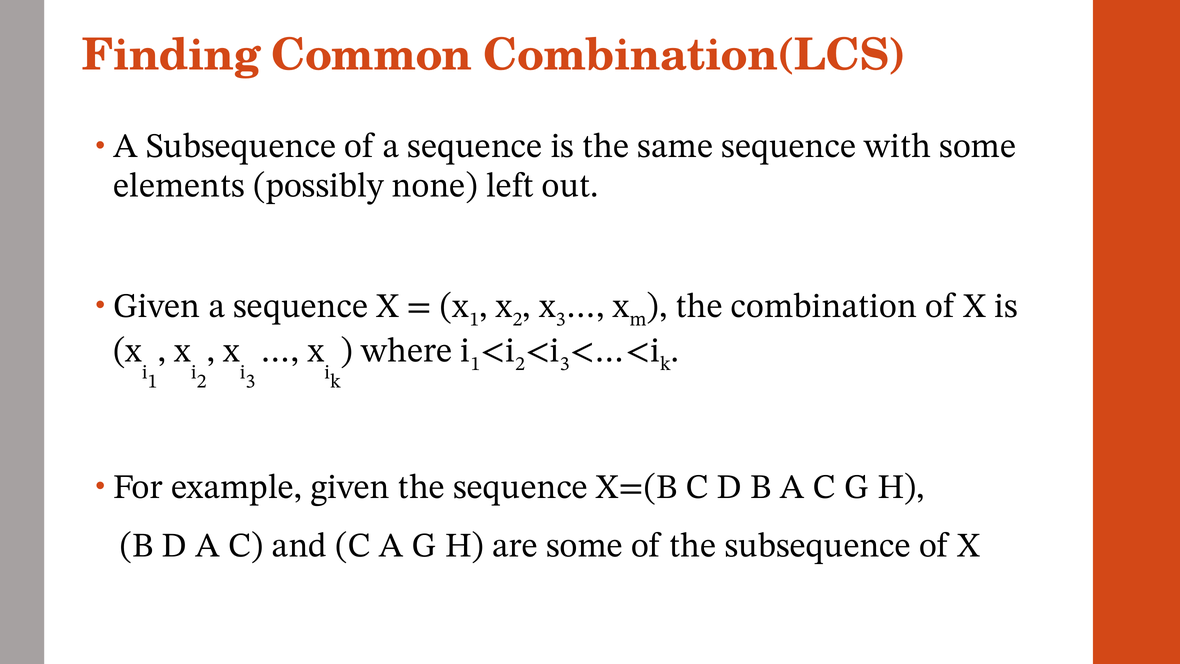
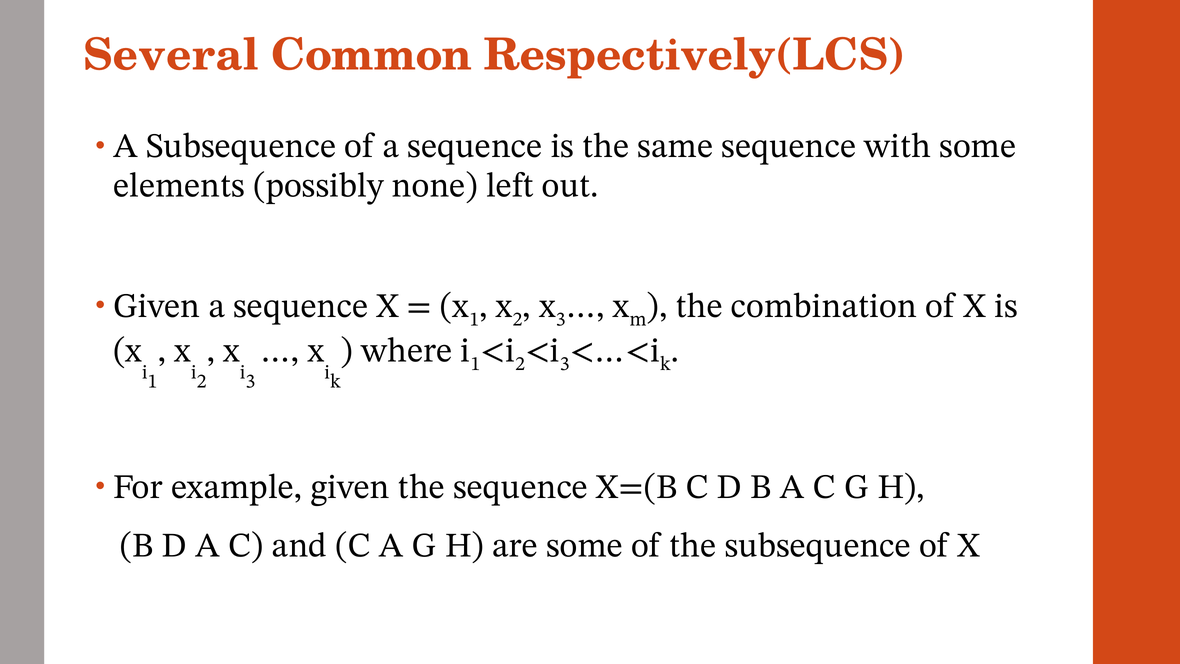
Finding: Finding -> Several (171, 55)
Combination(LCS: Combination(LCS -> Respectively(LCS (694, 55)
